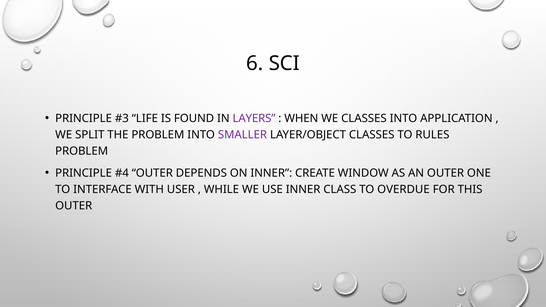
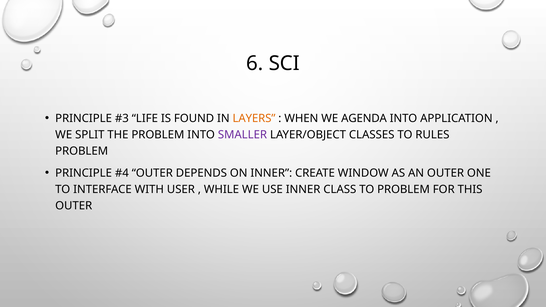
LAYERS colour: purple -> orange (254, 118)
WE CLASSES: CLASSES -> AGENDA (364, 118)
TO OVERDUE: OVERDUE -> PROBLEM (404, 190)
